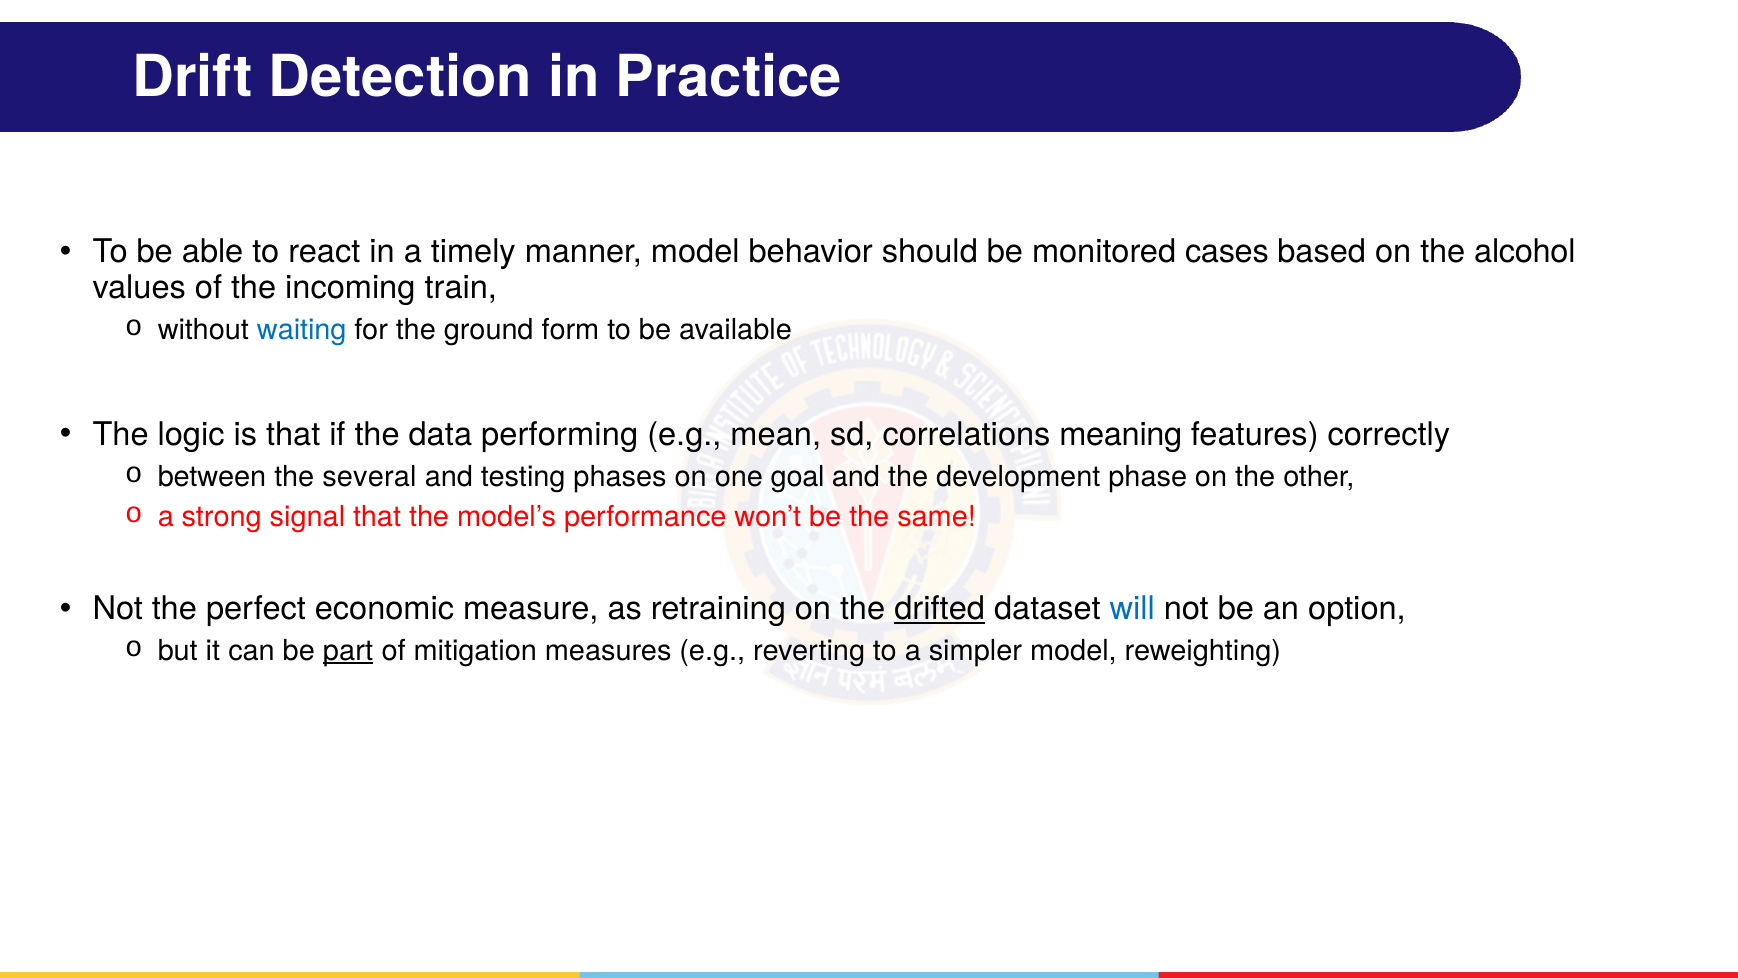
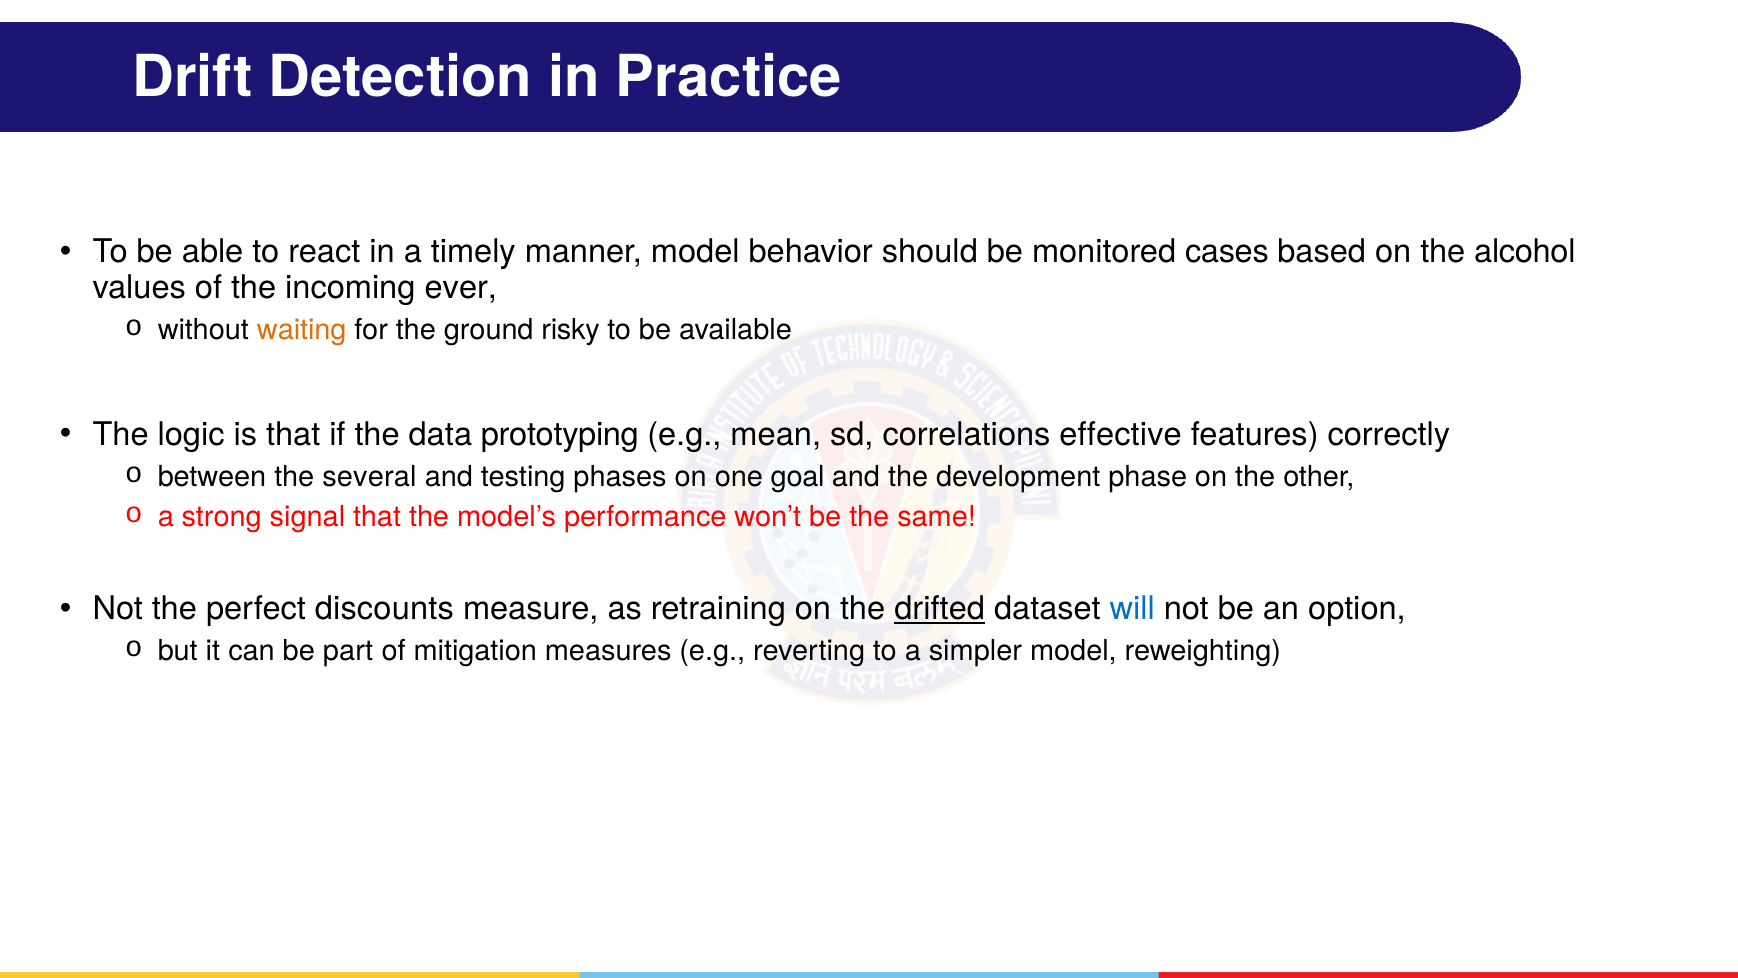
train: train -> ever (461, 287)
waiting colour: blue -> orange (302, 330)
form: form -> risky (571, 330)
performing: performing -> prototyping (560, 434)
meaning: meaning -> effective (1121, 434)
economic: economic -> discounts (384, 608)
part underline: present -> none (348, 651)
